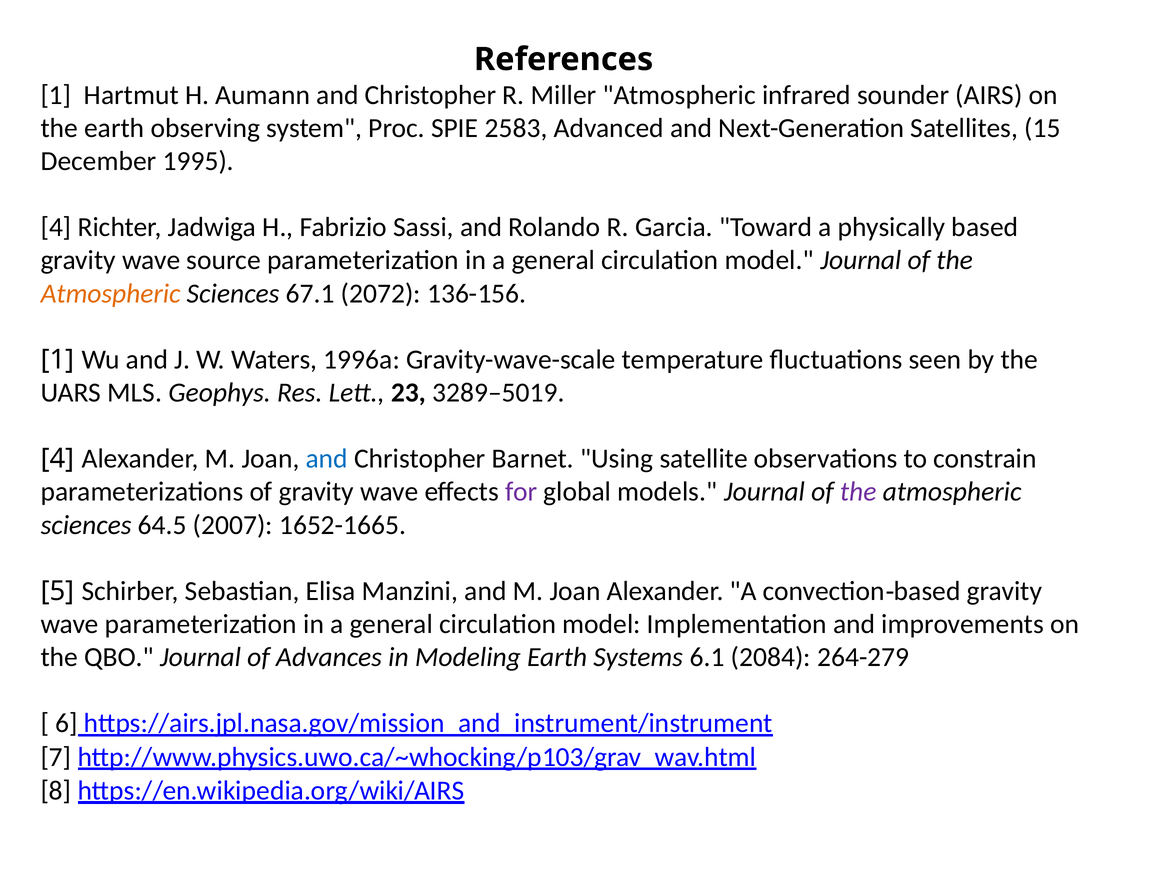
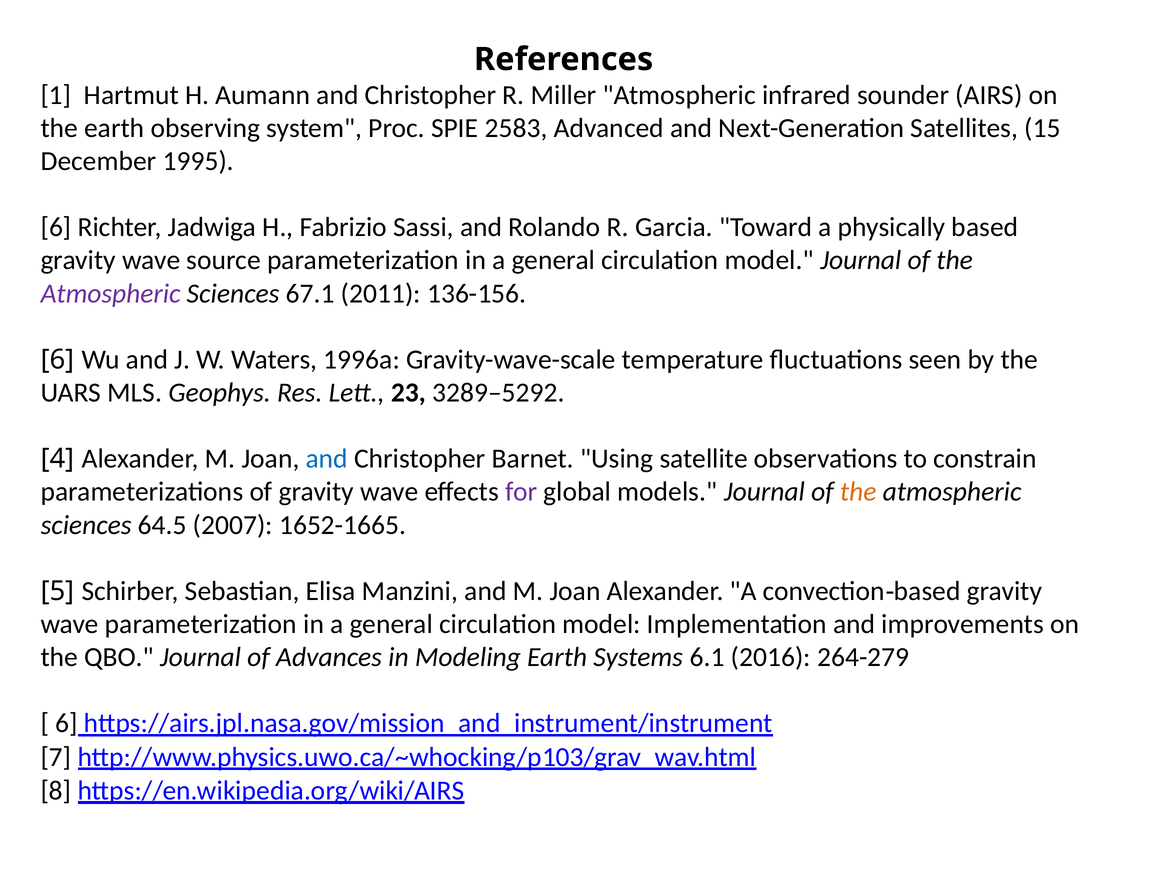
4: 4 -> 6 (56, 227)
Atmospheric colour: orange -> purple (111, 293)
2072: 2072 -> 2011 (381, 293)
1: 1 -> 6 (58, 359)
3289–5019: 3289–5019 -> 3289–5292 (498, 392)
the colour: purple -> orange (858, 492)
2084: 2084 -> 2016 (771, 657)
